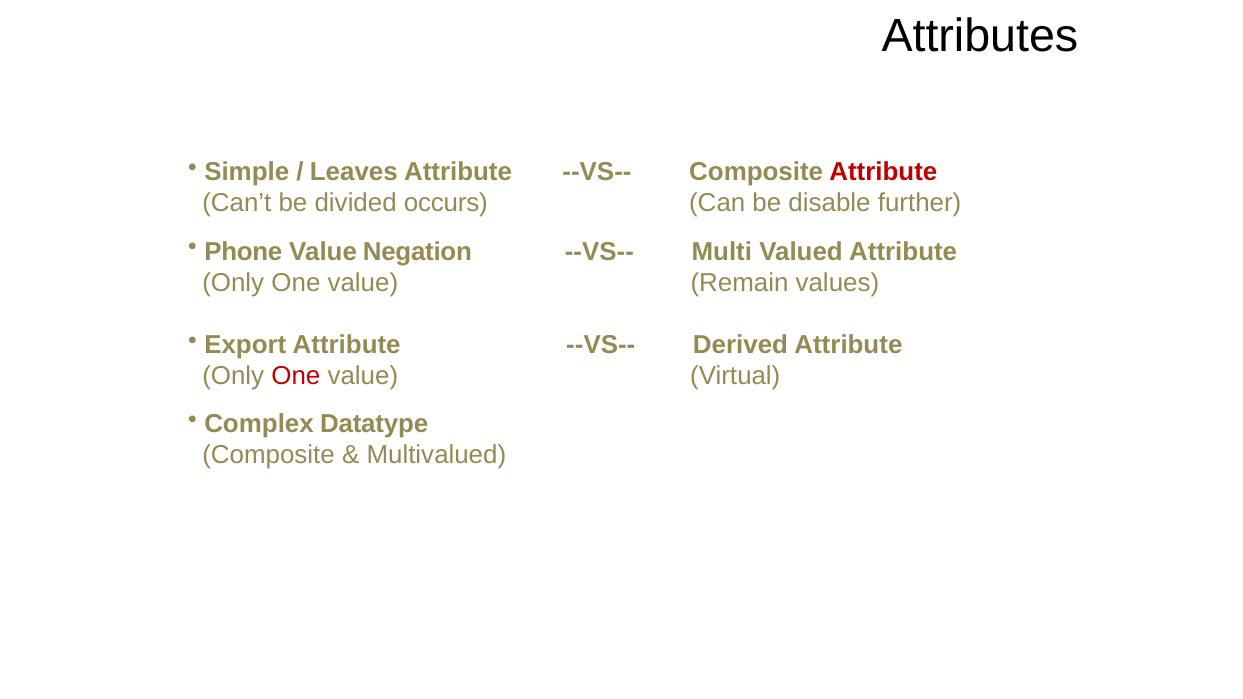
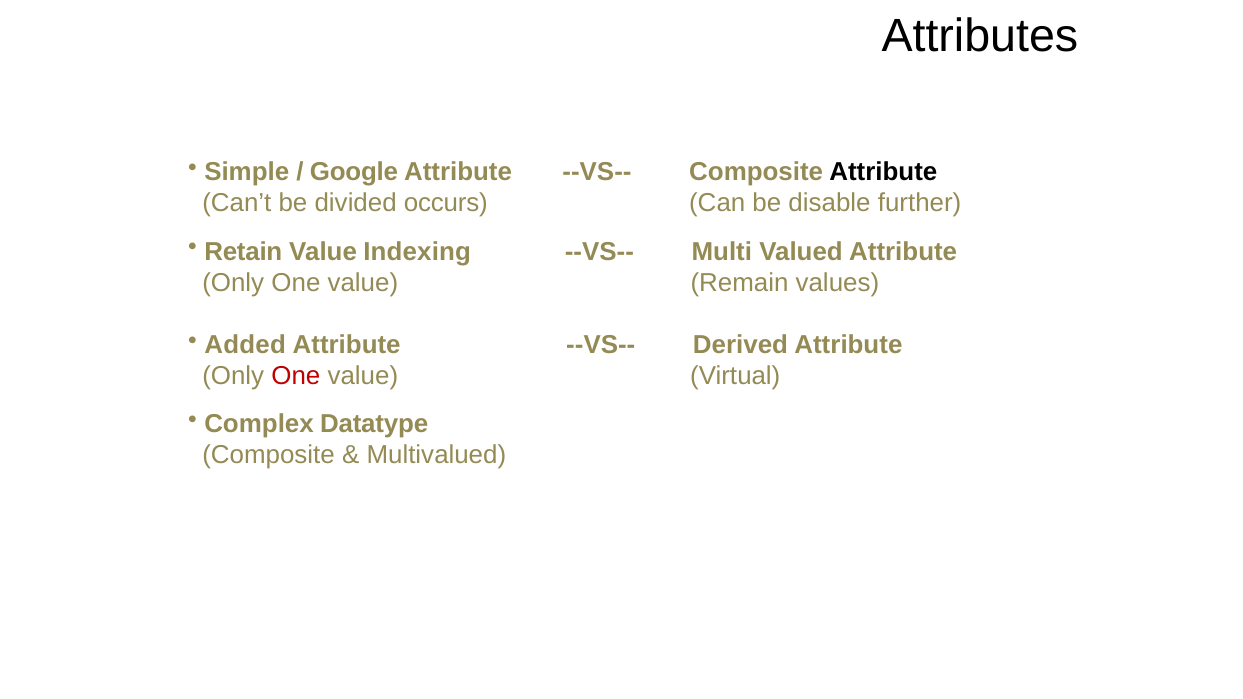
Leaves: Leaves -> Google (354, 172)
Attribute colour: red -> black (883, 172)
Phone: Phone -> Retain (243, 252)
Negation: Negation -> Indexing (417, 252)
Export: Export -> Added (245, 345)
